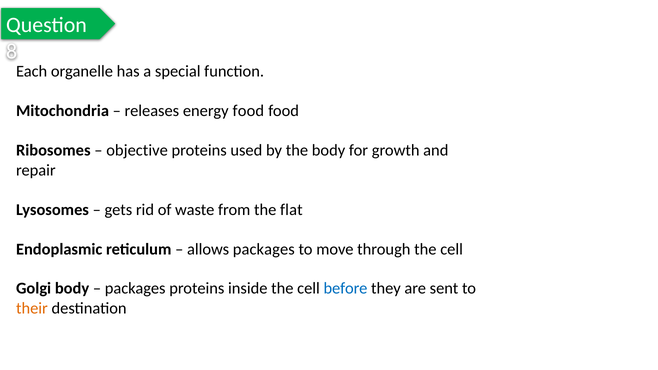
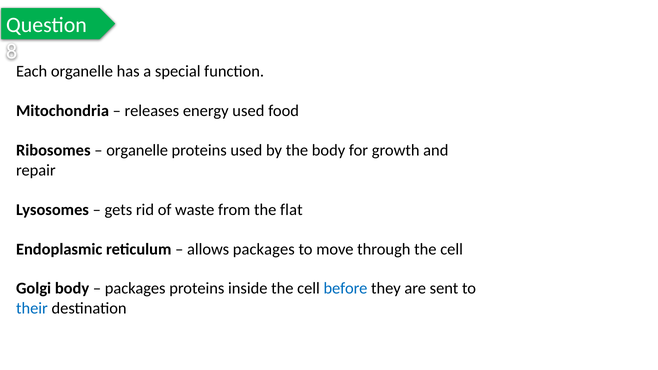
energy food: food -> used (248, 111)
objective: objective -> organelle (137, 150)
their colour: orange -> blue (32, 308)
